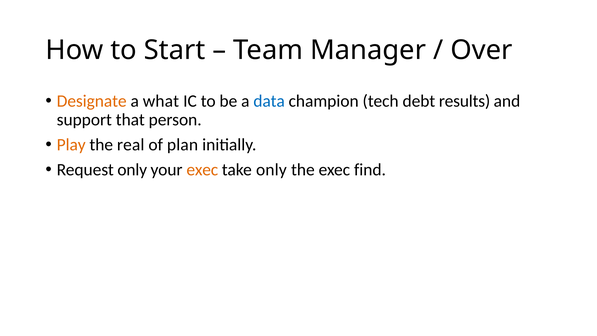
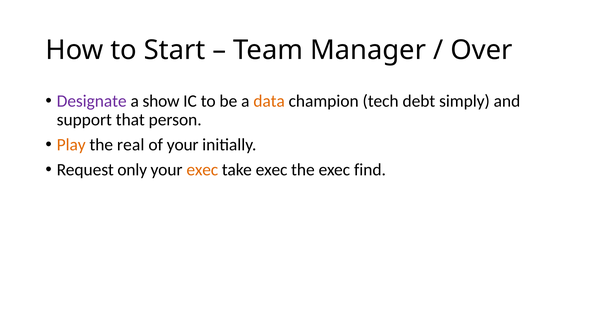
Designate colour: orange -> purple (92, 101)
what: what -> show (161, 101)
data colour: blue -> orange (269, 101)
results: results -> simply (464, 101)
of plan: plan -> your (183, 145)
take only: only -> exec (272, 170)
